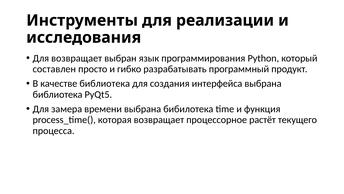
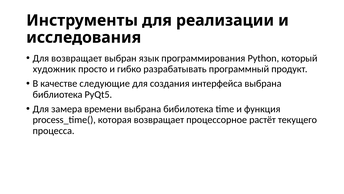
составлен: составлен -> художник (54, 69)
качестве библиотека: библиотека -> следующие (105, 83)
